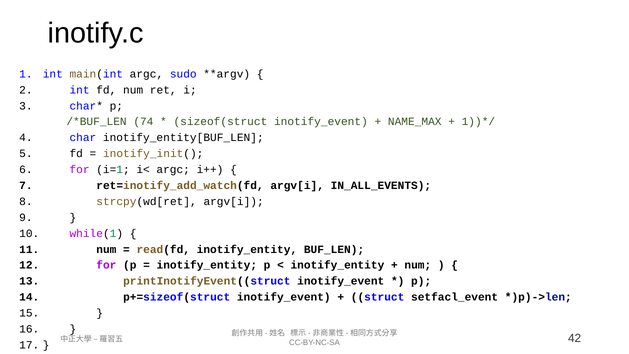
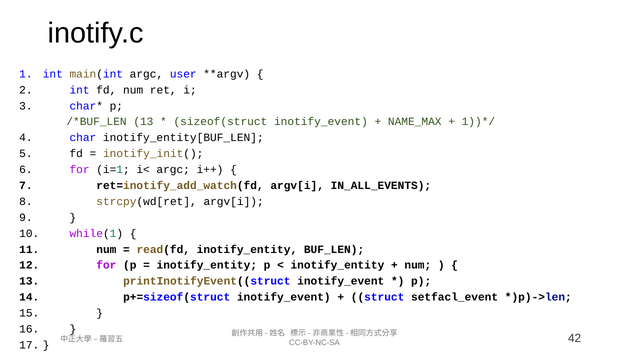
sudo: sudo -> user (183, 74)
74: 74 -> 13 (143, 122)
